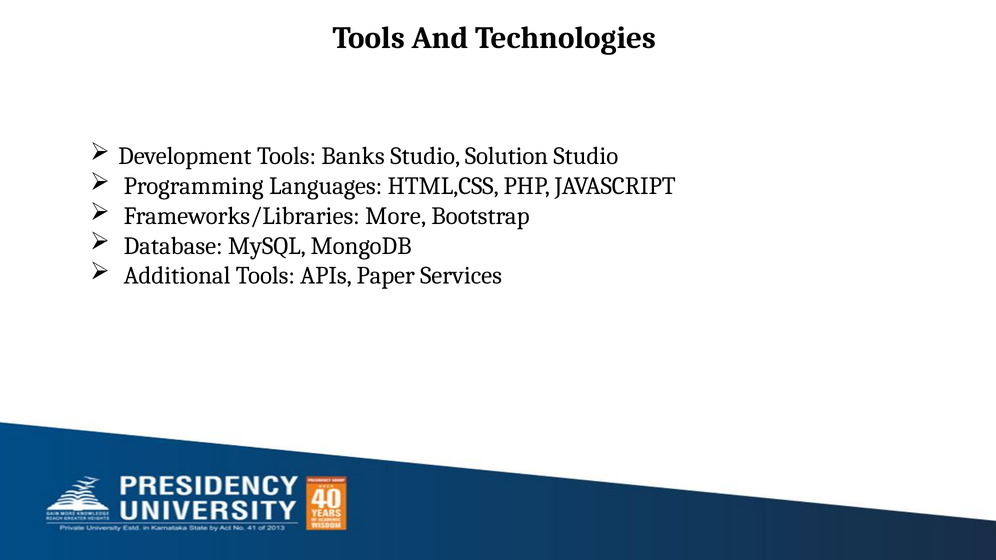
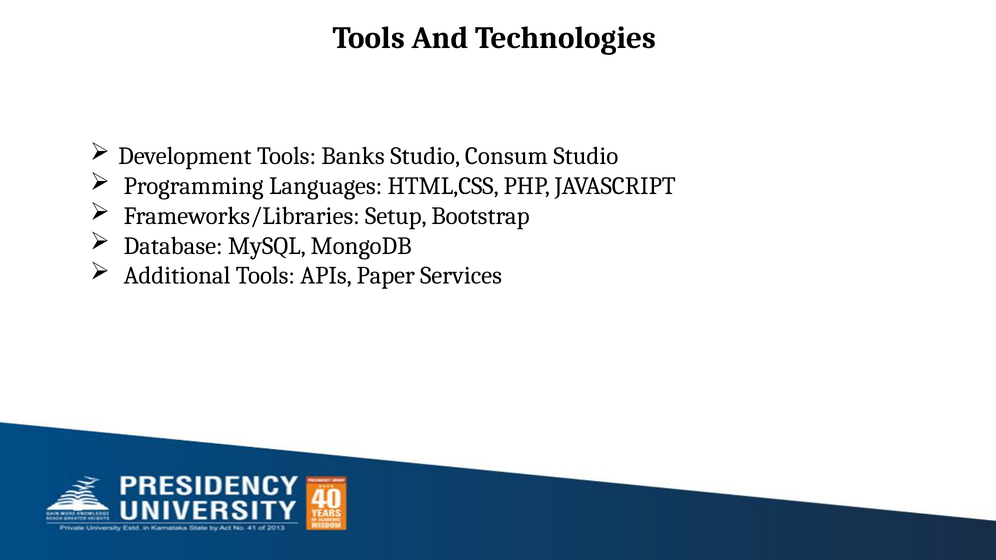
Solution: Solution -> Consum (506, 156)
More: More -> Setup (396, 216)
